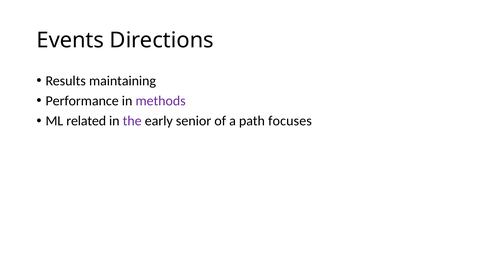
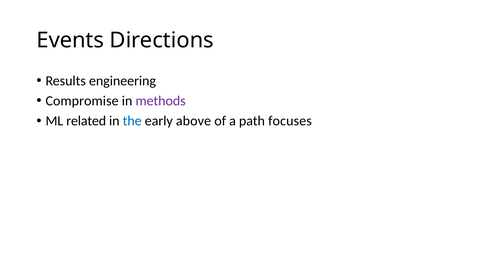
maintaining: maintaining -> engineering (123, 81)
Performance: Performance -> Compromise (82, 101)
the colour: purple -> blue (132, 121)
senior: senior -> above (193, 121)
